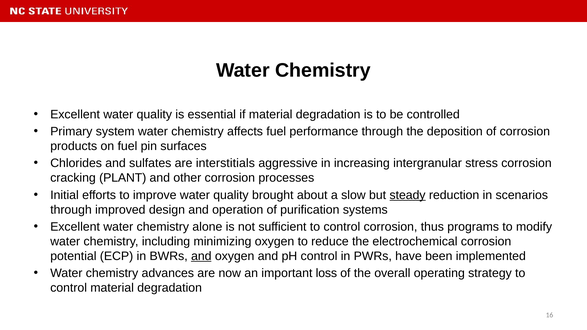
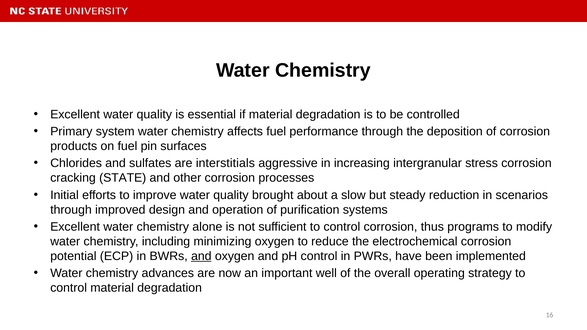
PLANT: PLANT -> STATE (123, 178)
steady underline: present -> none (408, 195)
loss: loss -> well (326, 273)
